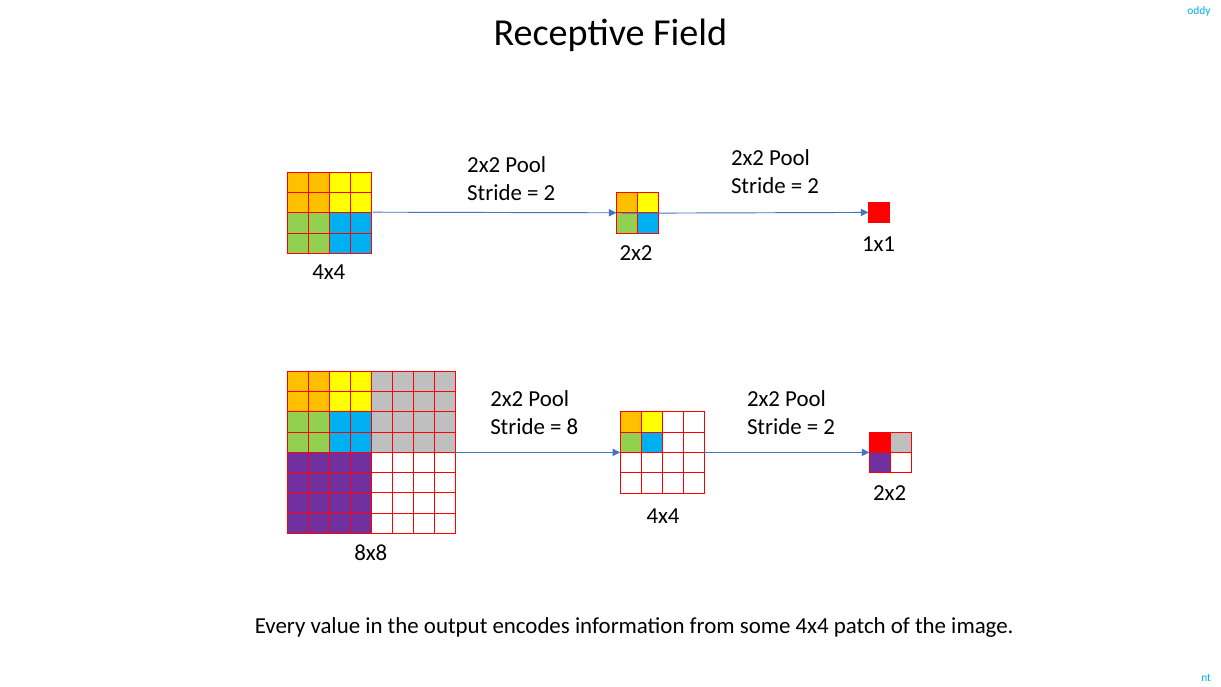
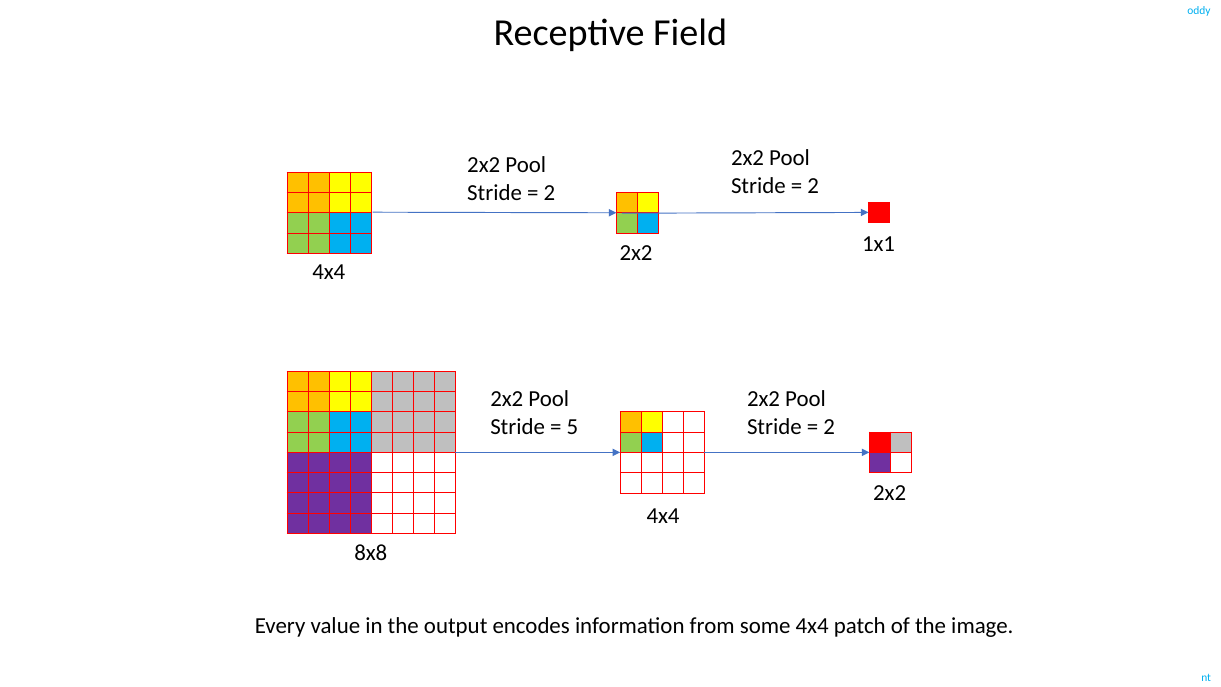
8: 8 -> 5 (572, 427)
